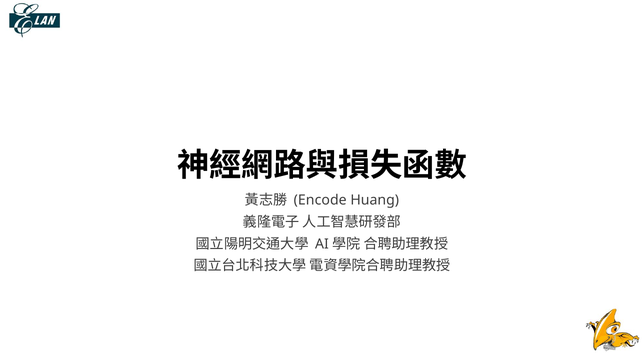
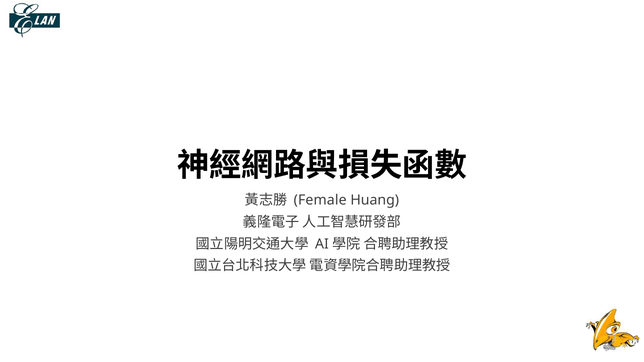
Encode: Encode -> Female (320, 200)
